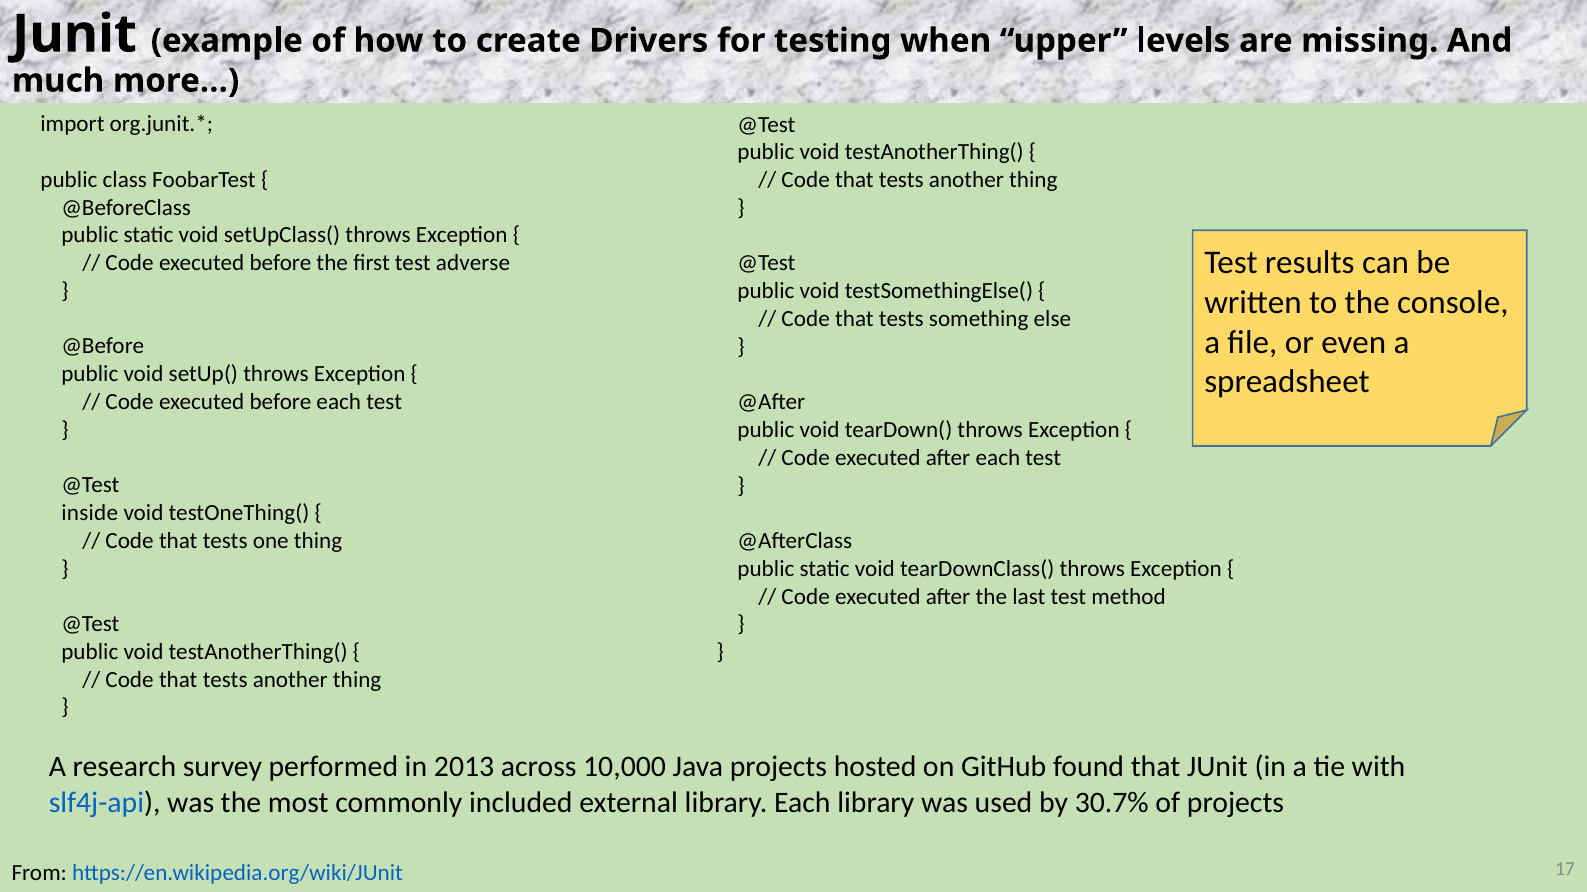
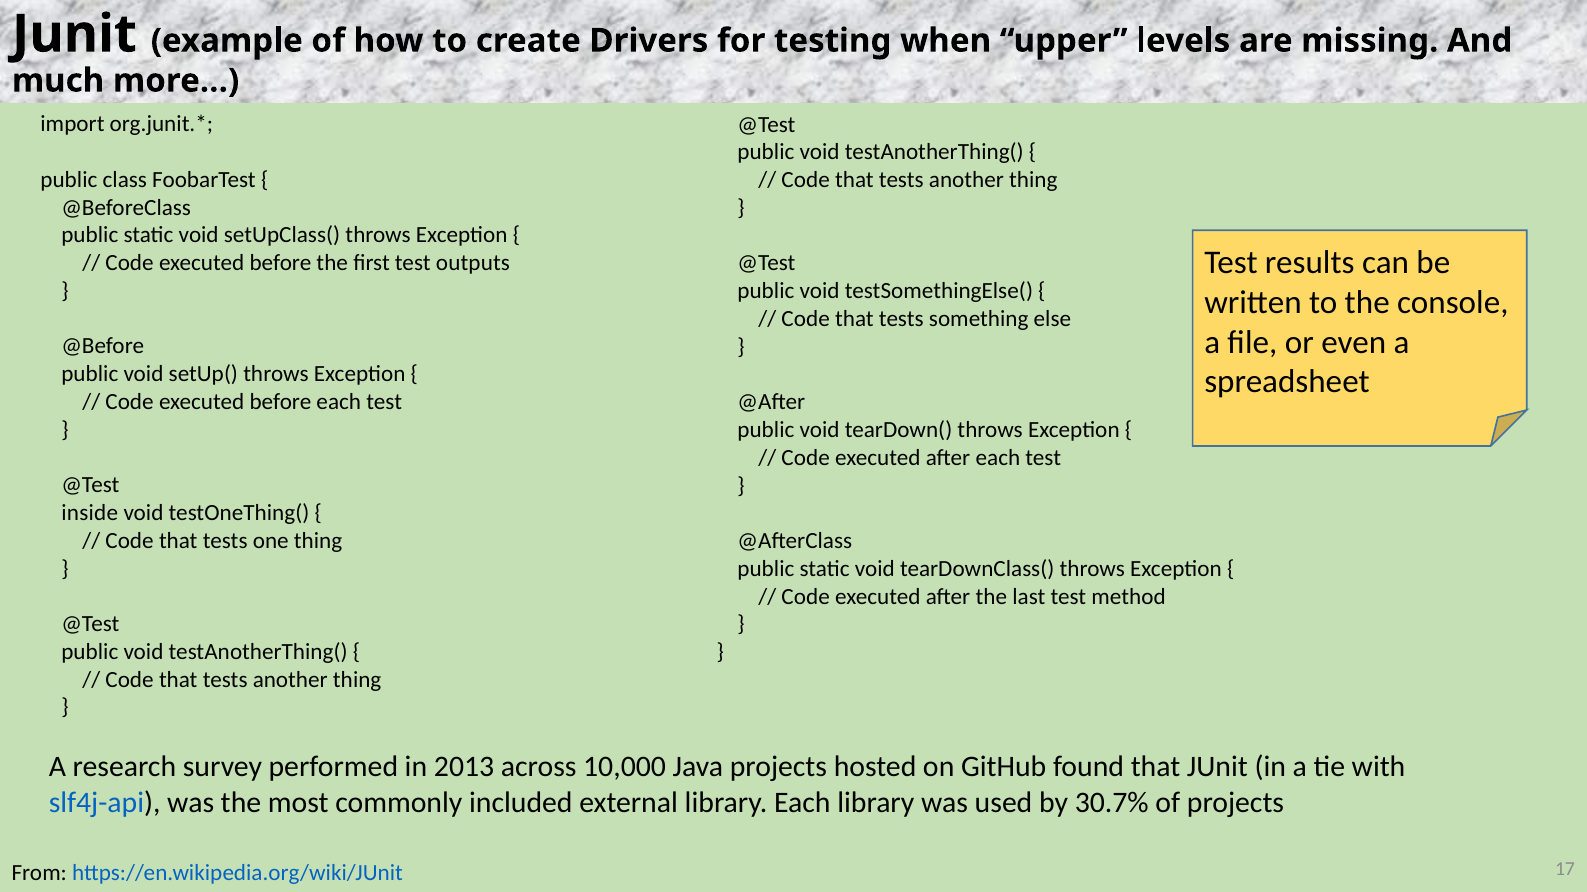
adverse: adverse -> outputs (473, 263)
